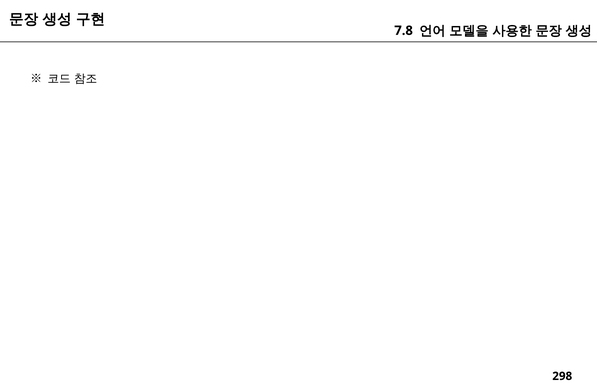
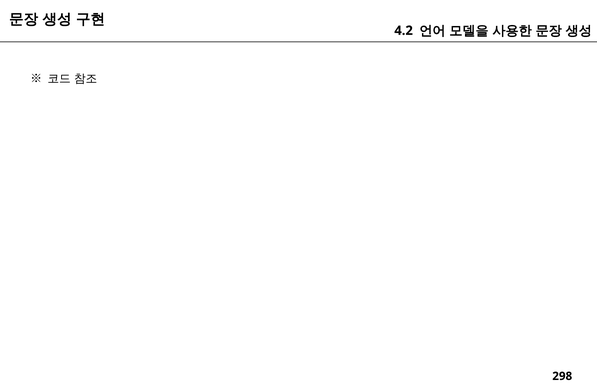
7.8: 7.8 -> 4.2 (404, 31)
